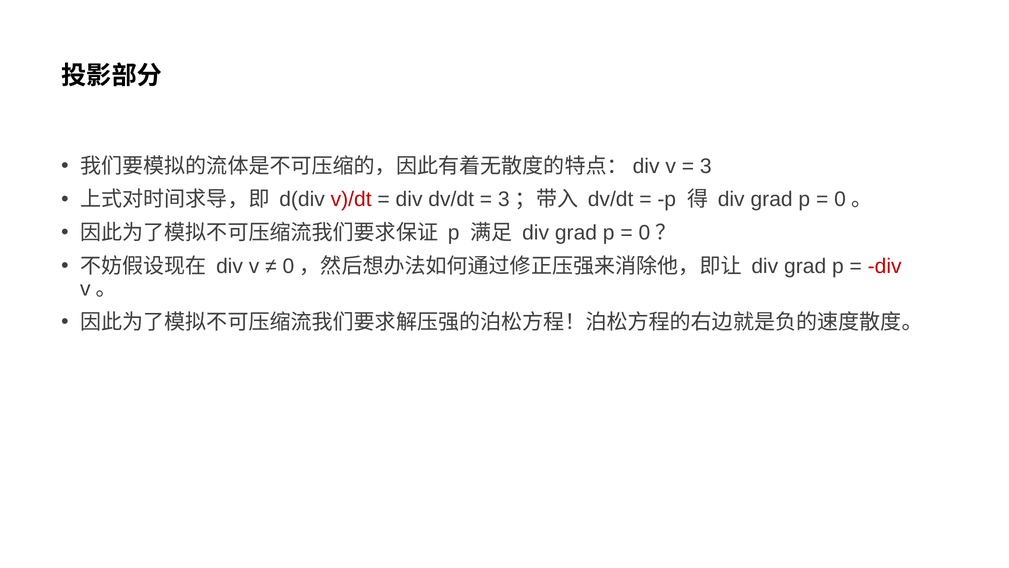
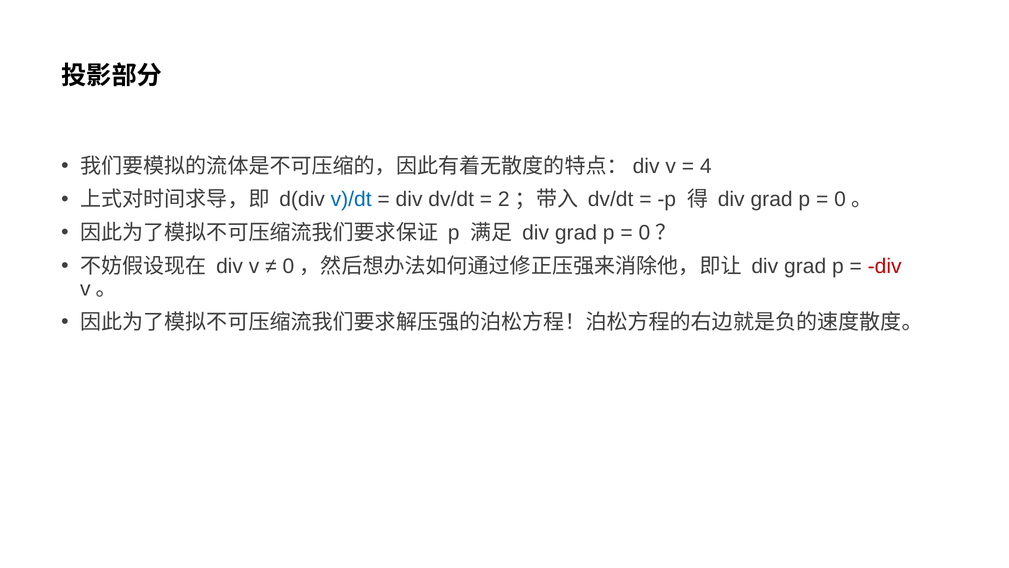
3: 3 -> 4 (706, 166)
v)/dt colour: red -> blue (351, 199)
3: 3 -> 2 (504, 199)
